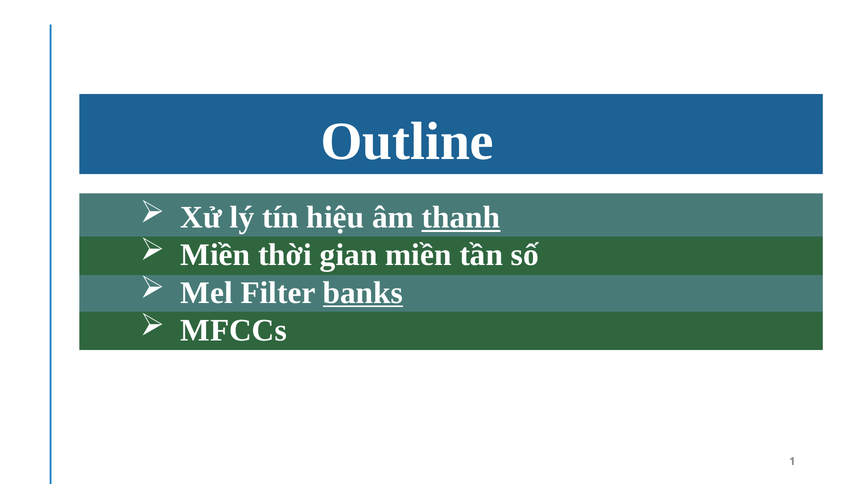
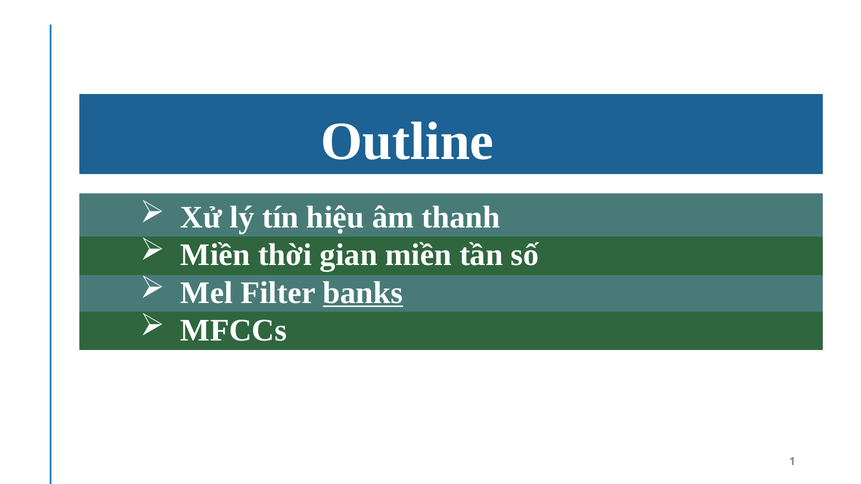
thanh underline: present -> none (461, 218)
